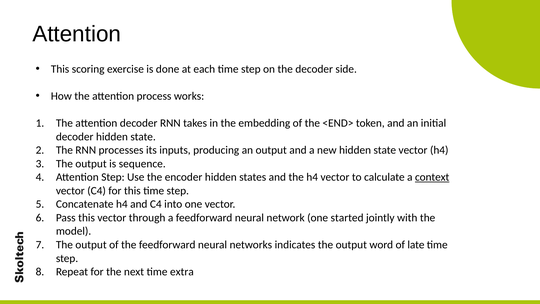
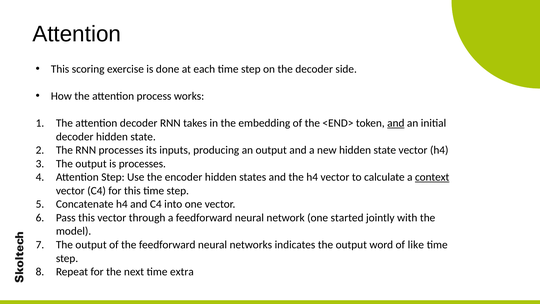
and underline: none -> present (396, 123)
is sequence: sequence -> processes (142, 164)
late: late -> like (416, 245)
